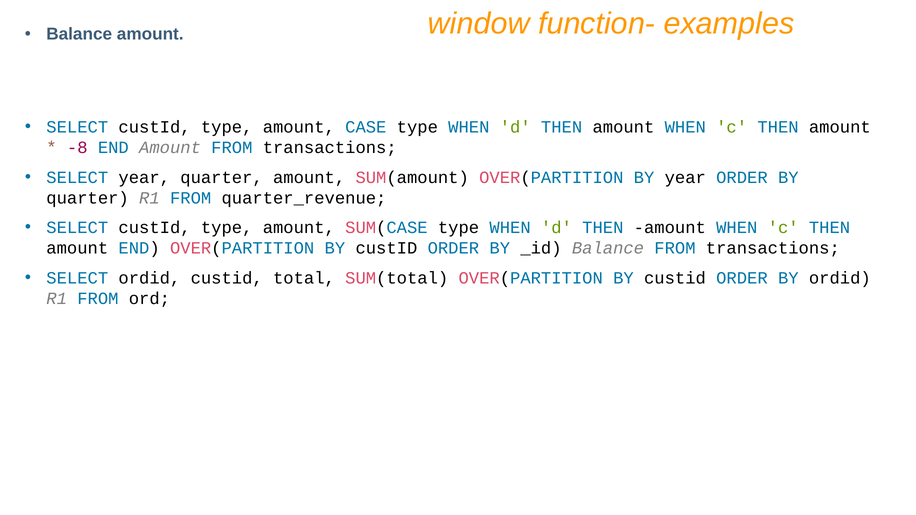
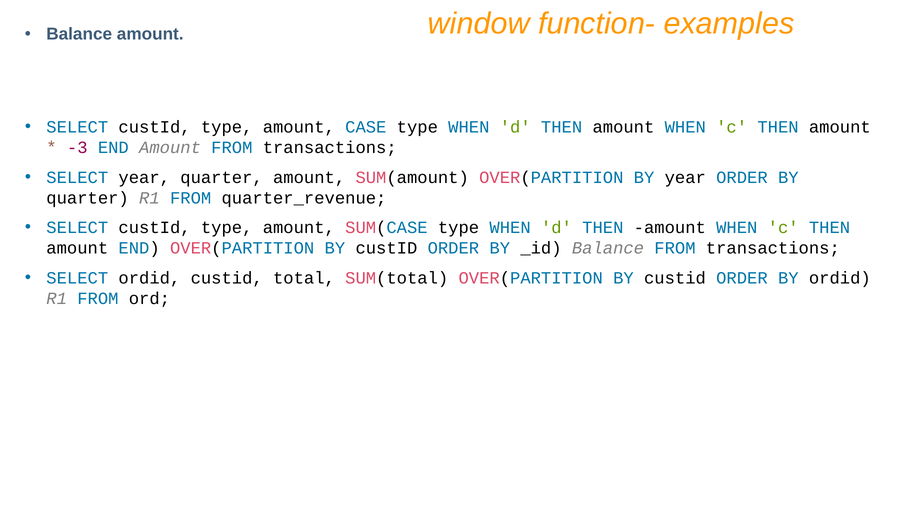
-8: -8 -> -3 (77, 148)
